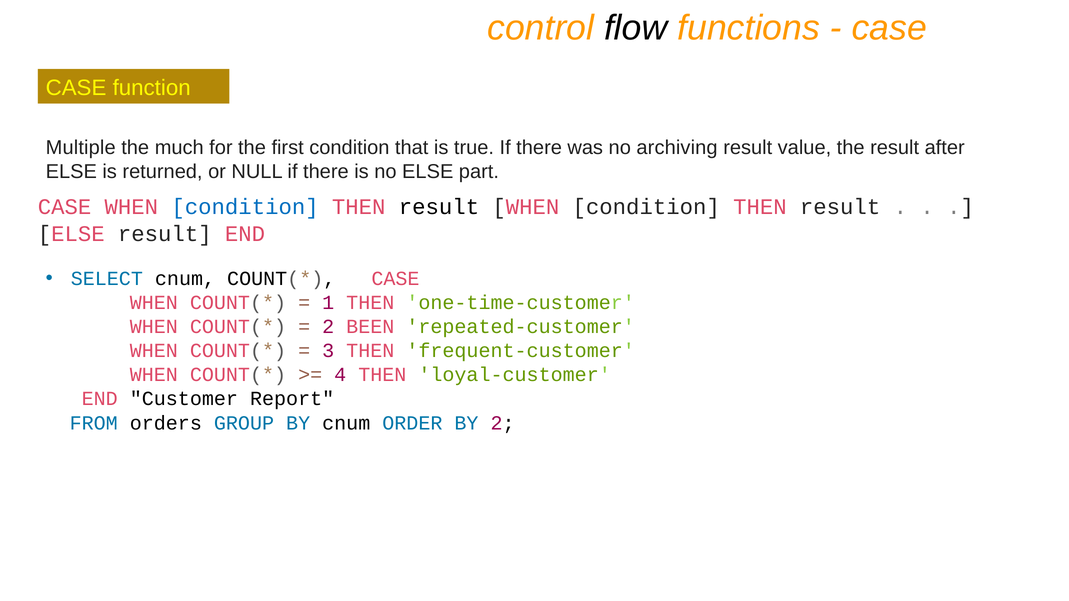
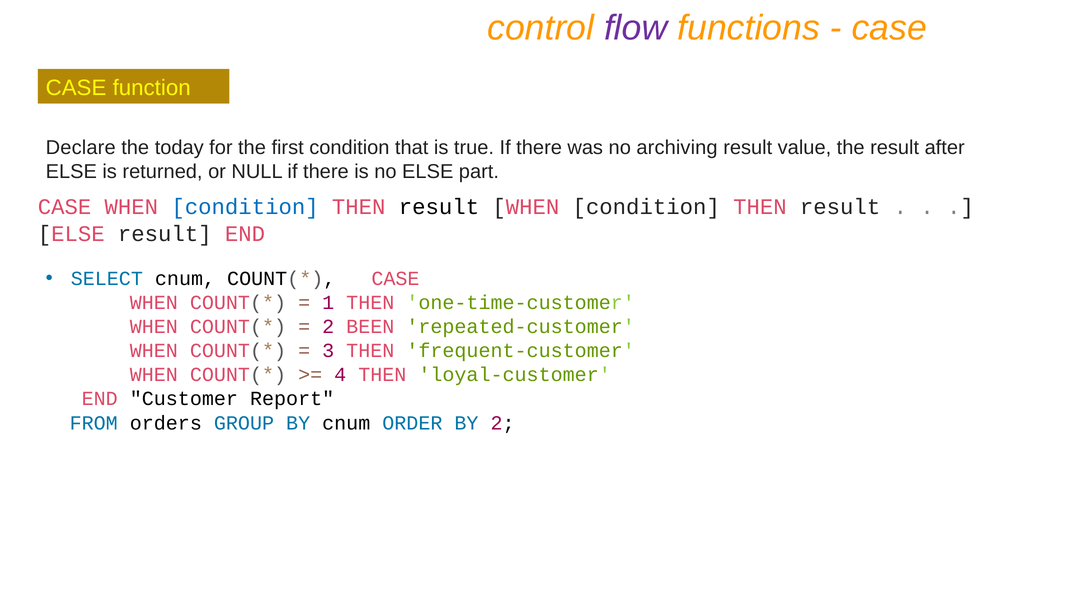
flow colour: black -> purple (636, 28)
Multiple: Multiple -> Declare (81, 148)
much: much -> today (179, 148)
